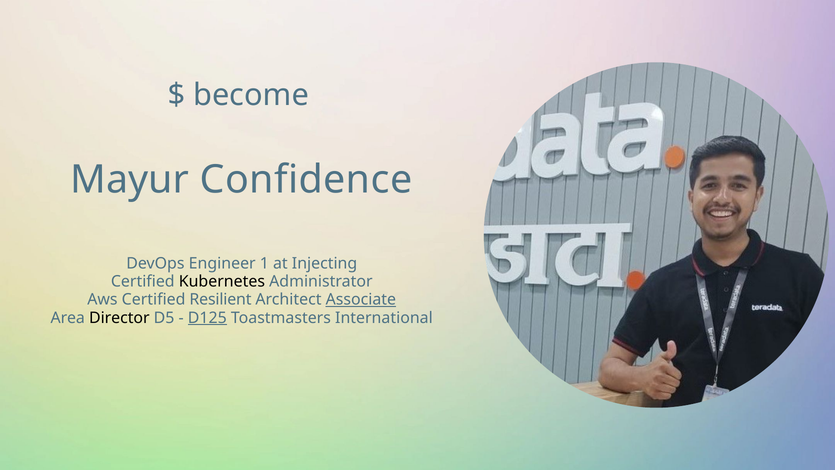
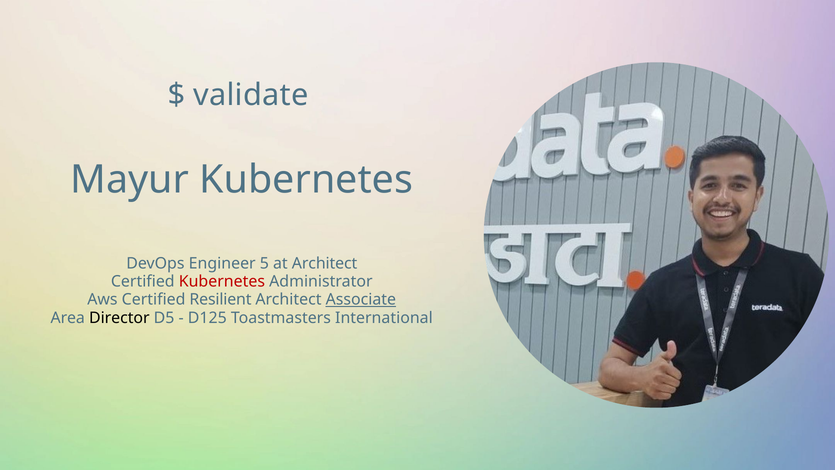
become: become -> validate (251, 95)
Mayur Confidence: Confidence -> Kubernetes (306, 180)
1: 1 -> 5 (264, 263)
at Injecting: Injecting -> Architect (325, 263)
Kubernetes colour: black -> red (222, 281)
D125 underline: present -> none (207, 318)
